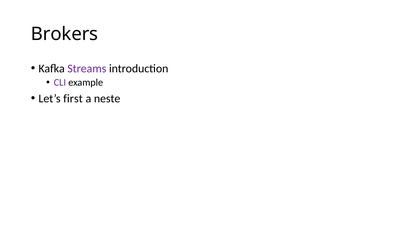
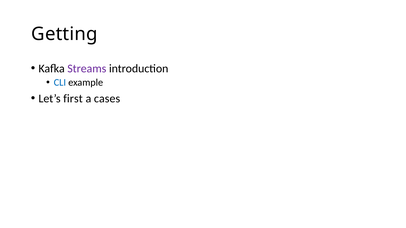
Brokers: Brokers -> Getting (64, 34)
CLI colour: purple -> blue (60, 83)
neste: neste -> cases (107, 99)
